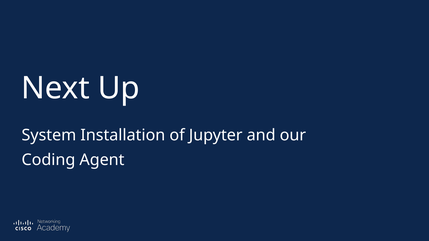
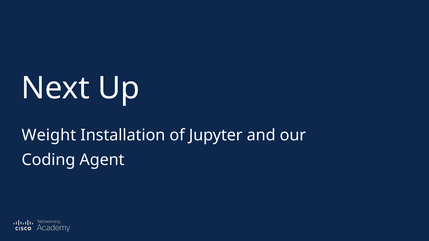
System: System -> Weight (49, 135)
